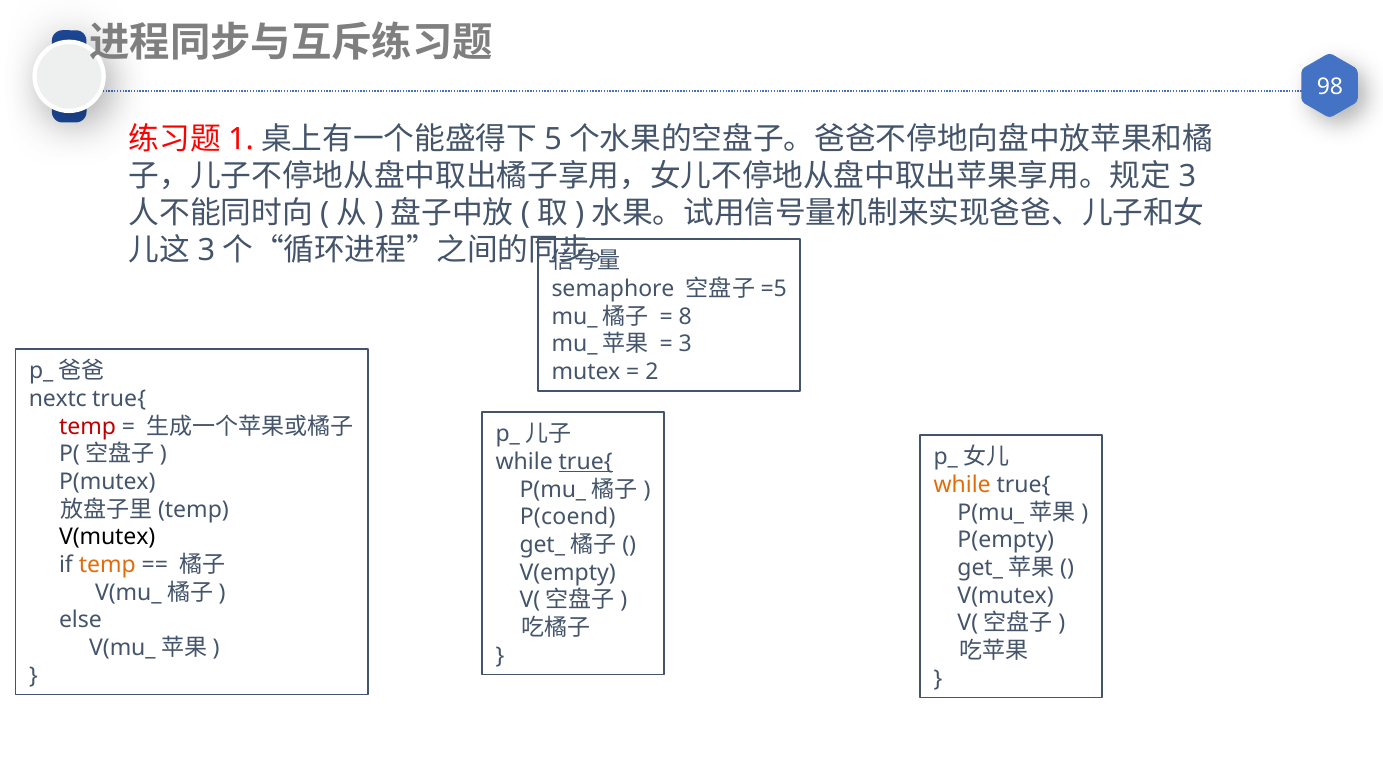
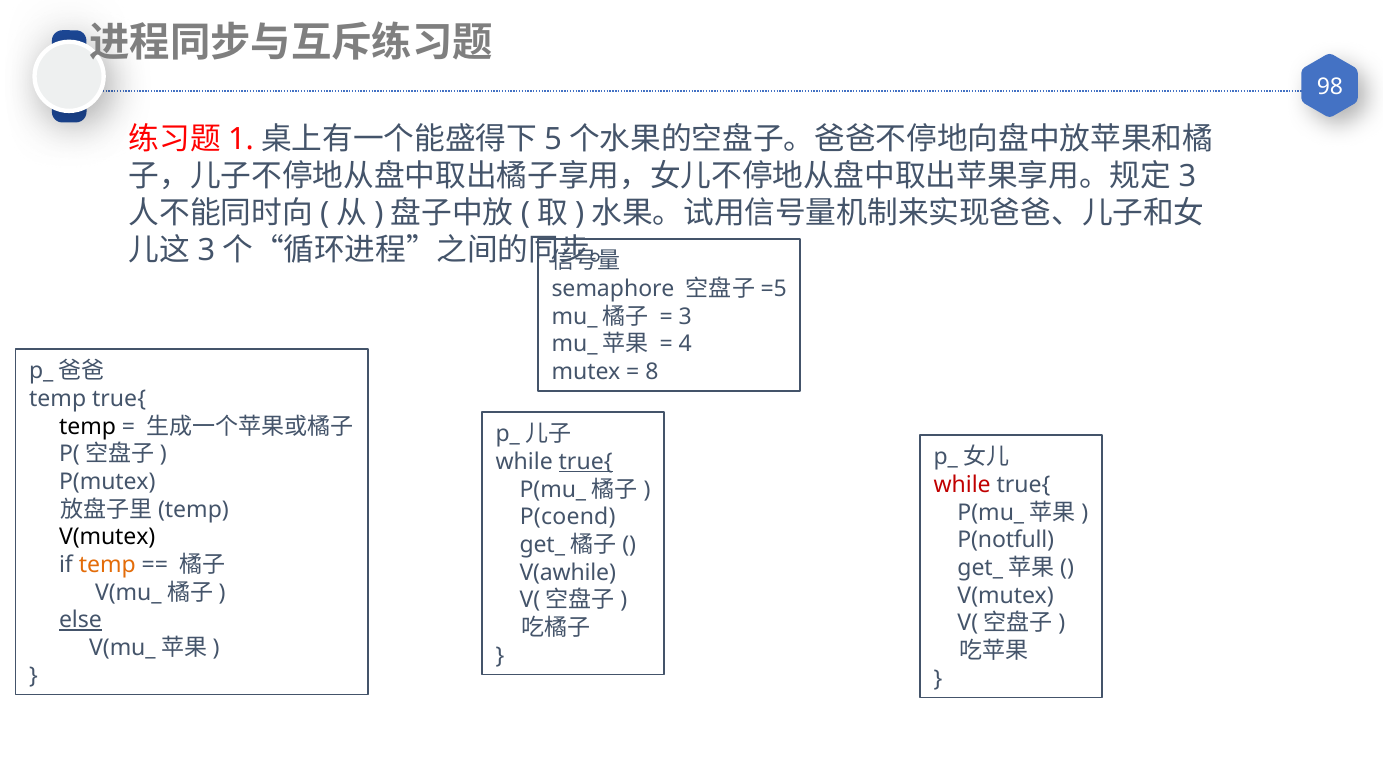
8: 8 -> 3 (685, 316)
3: 3 -> 4 (685, 344)
2: 2 -> 8 (652, 372)
nextc: nextc -> temp (58, 399)
temp colour: red -> black (88, 427)
while colour: orange -> red (962, 485)
P(empty: P(empty -> P(notfull (1006, 540)
V(empty: V(empty -> V(awhile (568, 572)
else underline: none -> present (80, 620)
